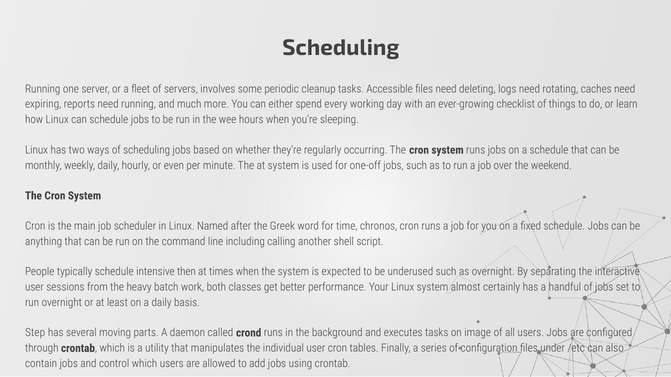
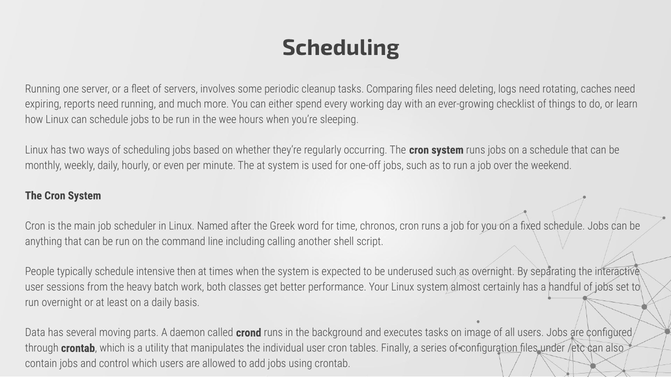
Accessible: Accessible -> Comparing (390, 89)
Step: Step -> Data (35, 333)
